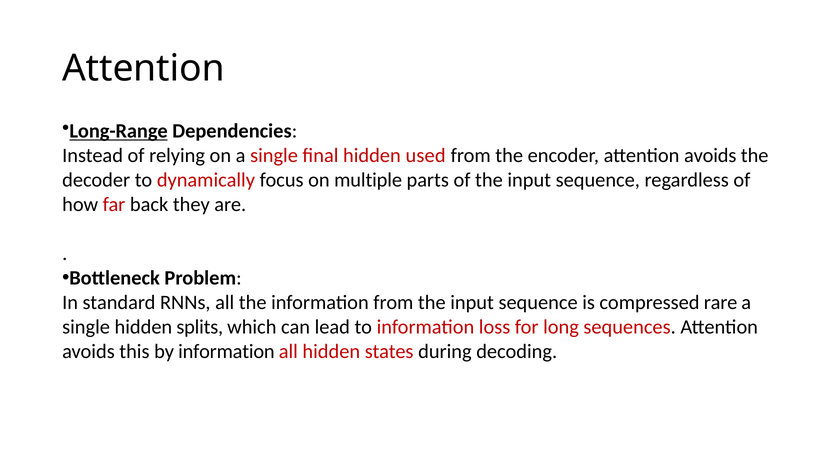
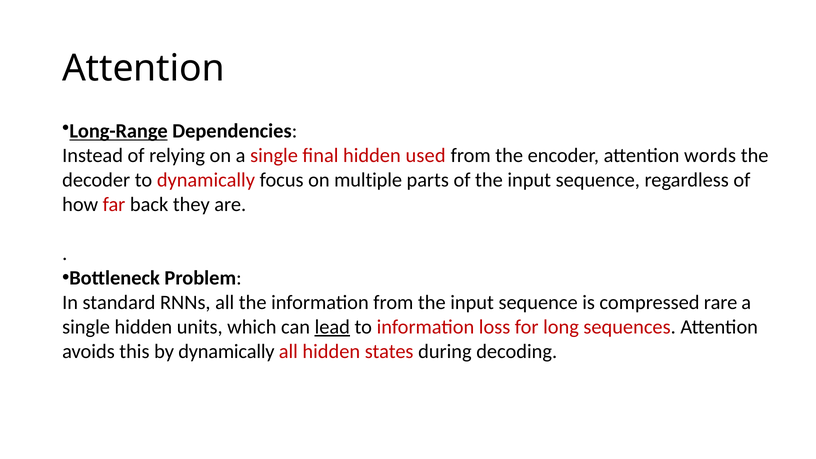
encoder attention avoids: avoids -> words (710, 156)
splits: splits -> units (200, 327)
lead underline: none -> present (332, 327)
by information: information -> dynamically (226, 351)
